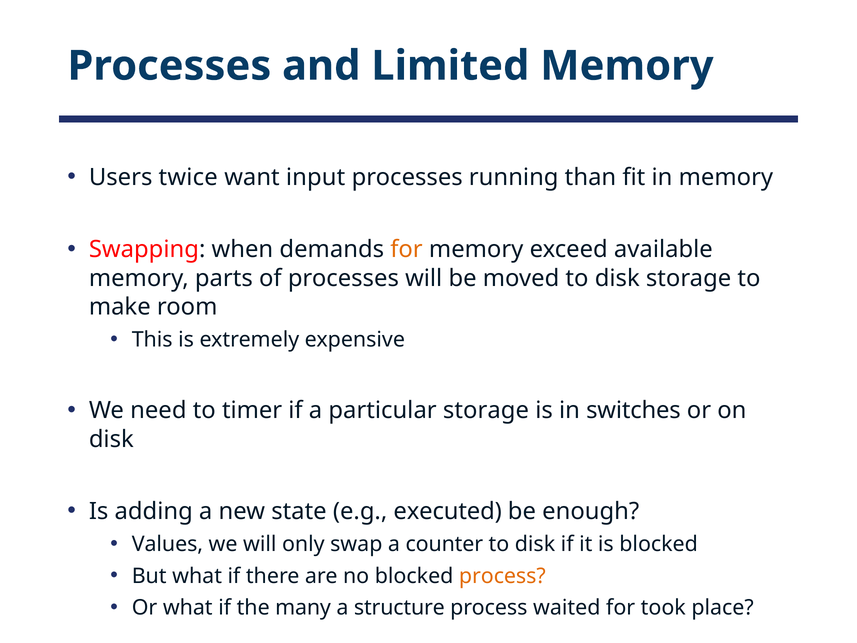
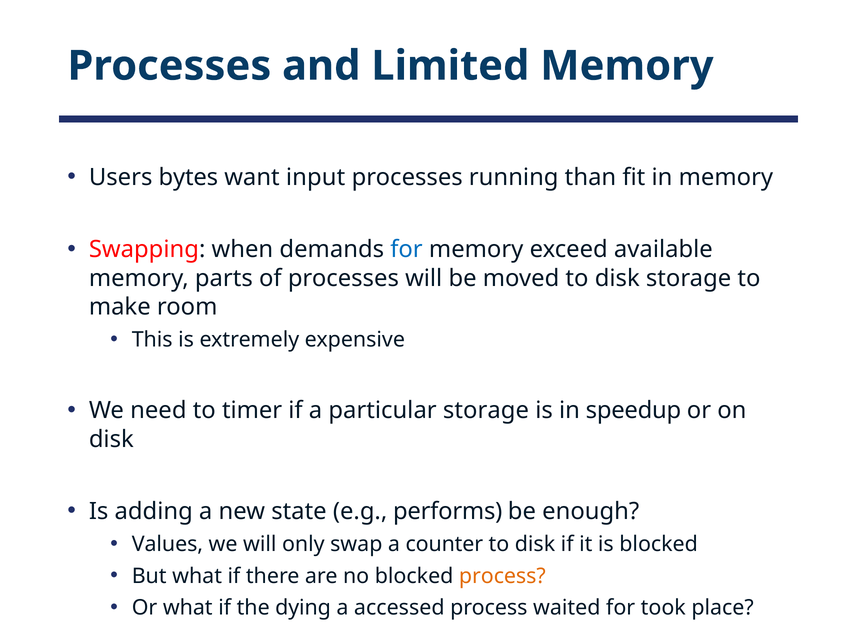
twice: twice -> bytes (188, 177)
for colour: orange -> blue (406, 250)
switches: switches -> speedup (633, 410)
executed: executed -> performs (448, 511)
many: many -> dying (303, 607)
structure: structure -> accessed (399, 607)
